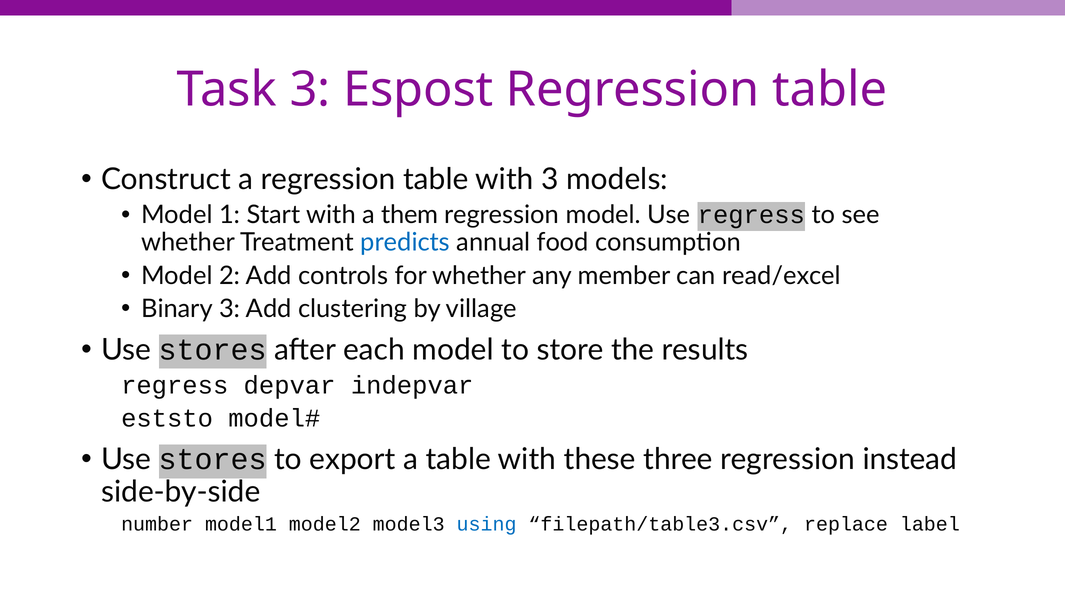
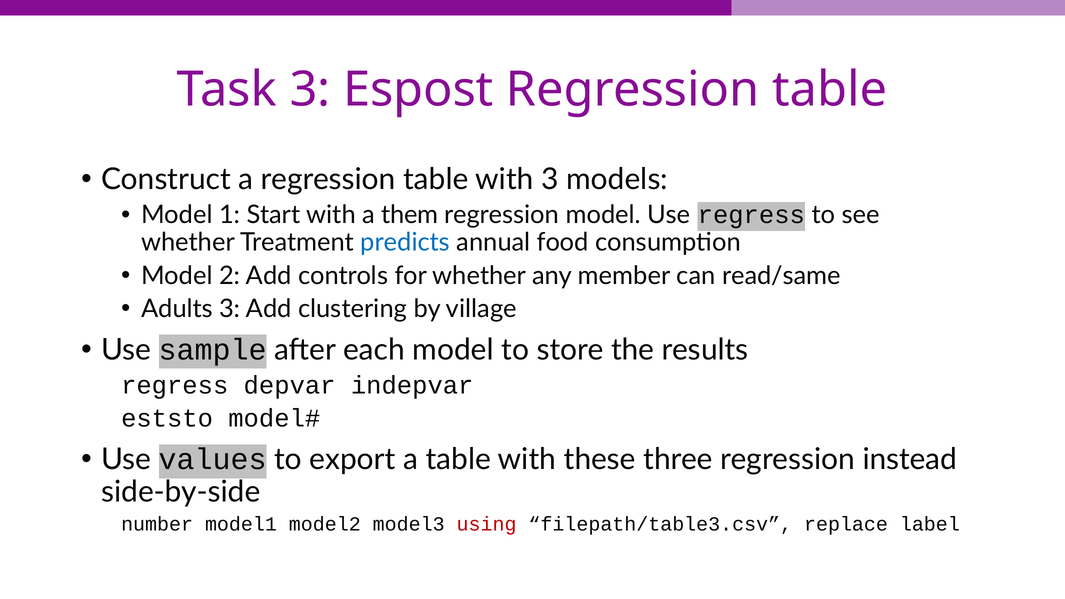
read/excel: read/excel -> read/same (781, 276)
Binary: Binary -> Adults (177, 309)
stores: stores -> sample (213, 350)
stores: stores -> values (213, 459)
using colour: blue -> red (487, 524)
